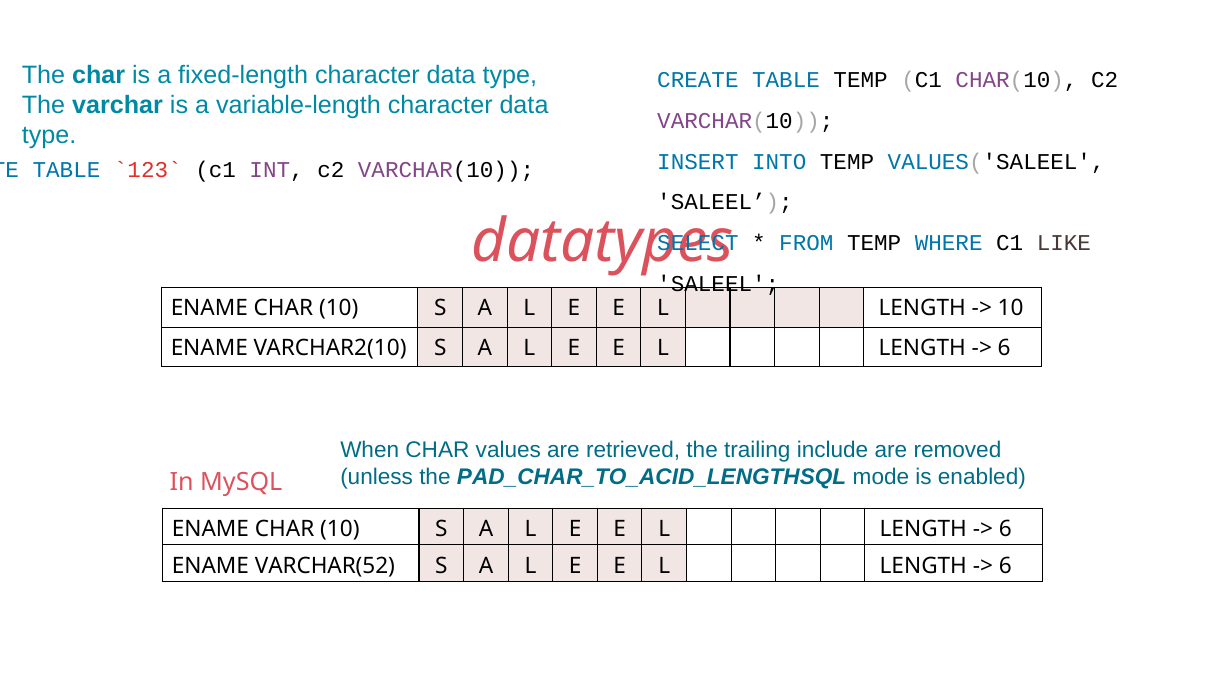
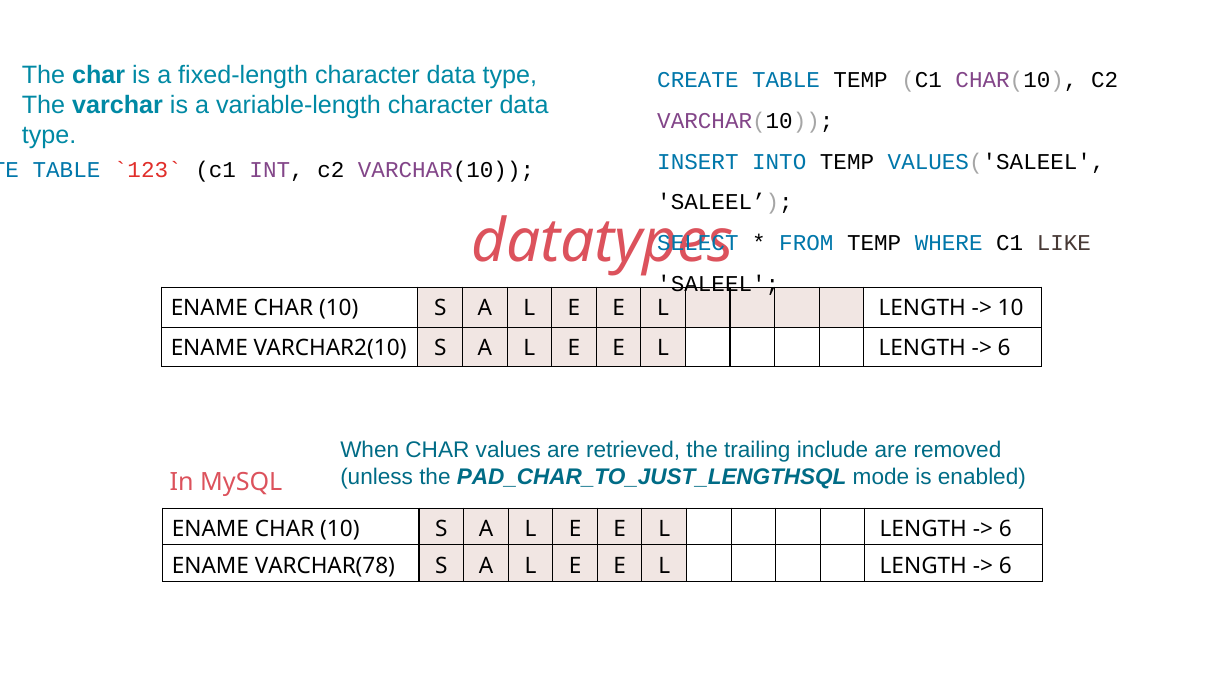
PAD_CHAR_TO_ACID_LENGTHSQL: PAD_CHAR_TO_ACID_LENGTHSQL -> PAD_CHAR_TO_JUST_LENGTHSQL (652, 477)
VARCHAR(52: VARCHAR(52 -> VARCHAR(78 (325, 566)
